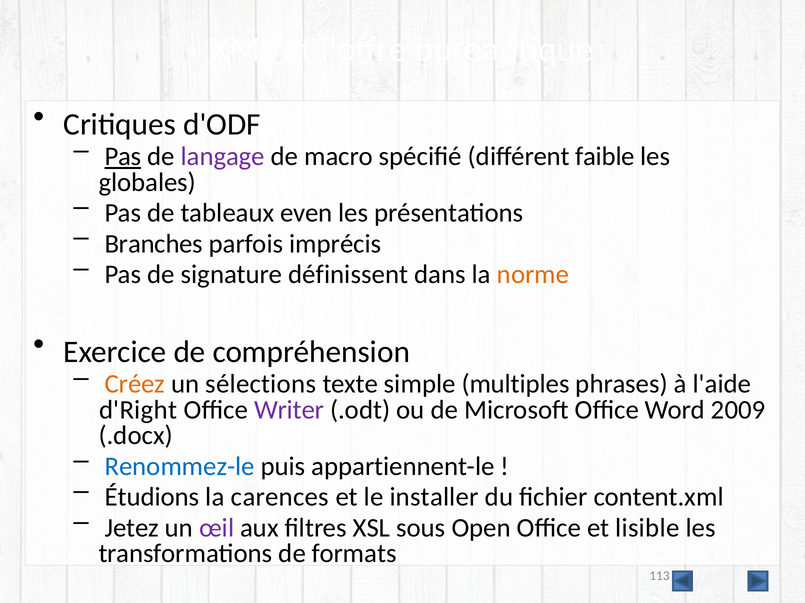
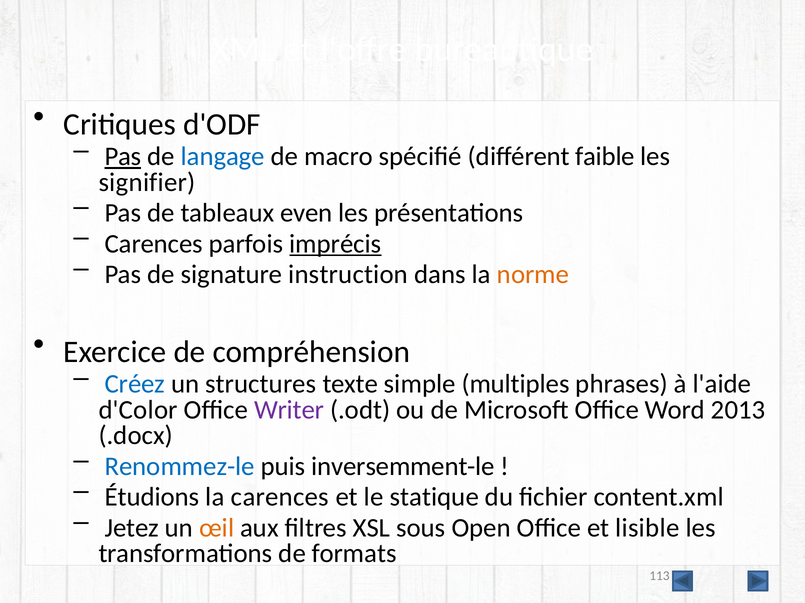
langage colour: purple -> blue (223, 157)
globales: globales -> signifier (147, 182)
Branches: Branches -> Carences (154, 244)
imprécis underline: none -> present (335, 244)
définissent: définissent -> instruction (348, 275)
Créez colour: orange -> blue (135, 385)
sélections: sélections -> structures (261, 385)
d'Right: d'Right -> d'Color (138, 410)
2009: 2009 -> 2013 (738, 410)
appartiennent-le: appartiennent-le -> inversemment-le (403, 467)
installer: installer -> statique (434, 498)
œil colour: purple -> orange (217, 528)
